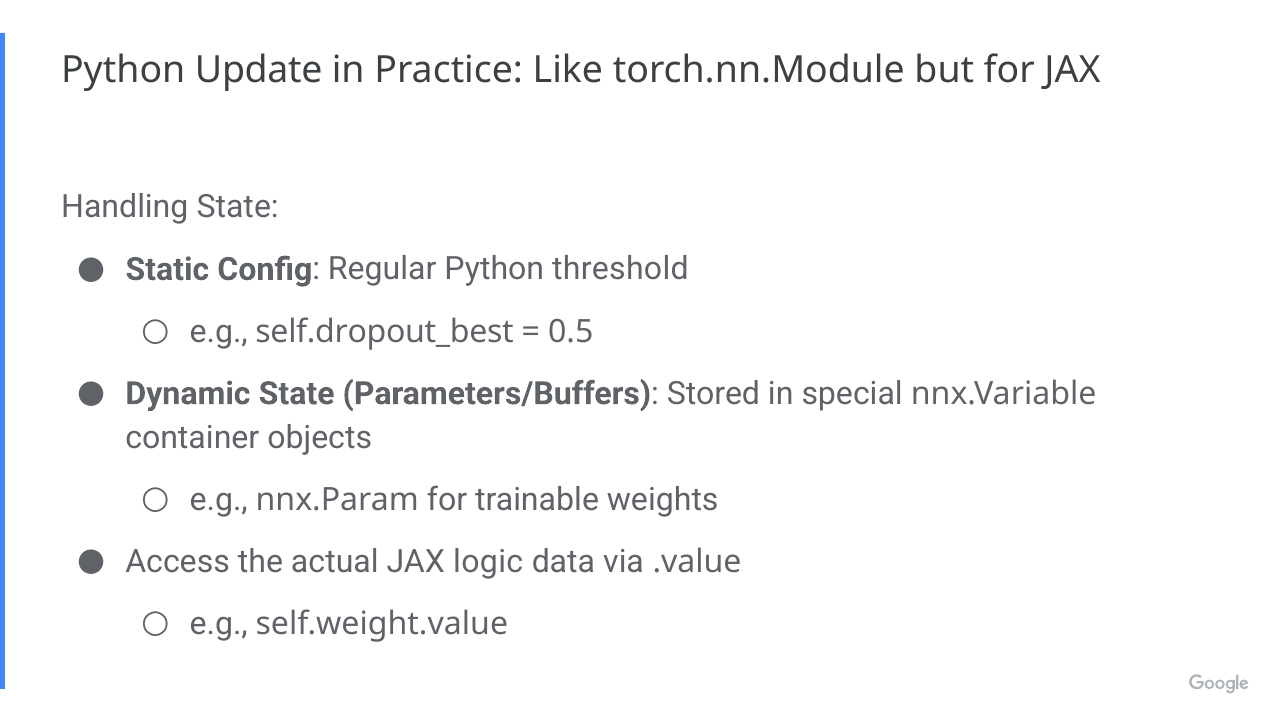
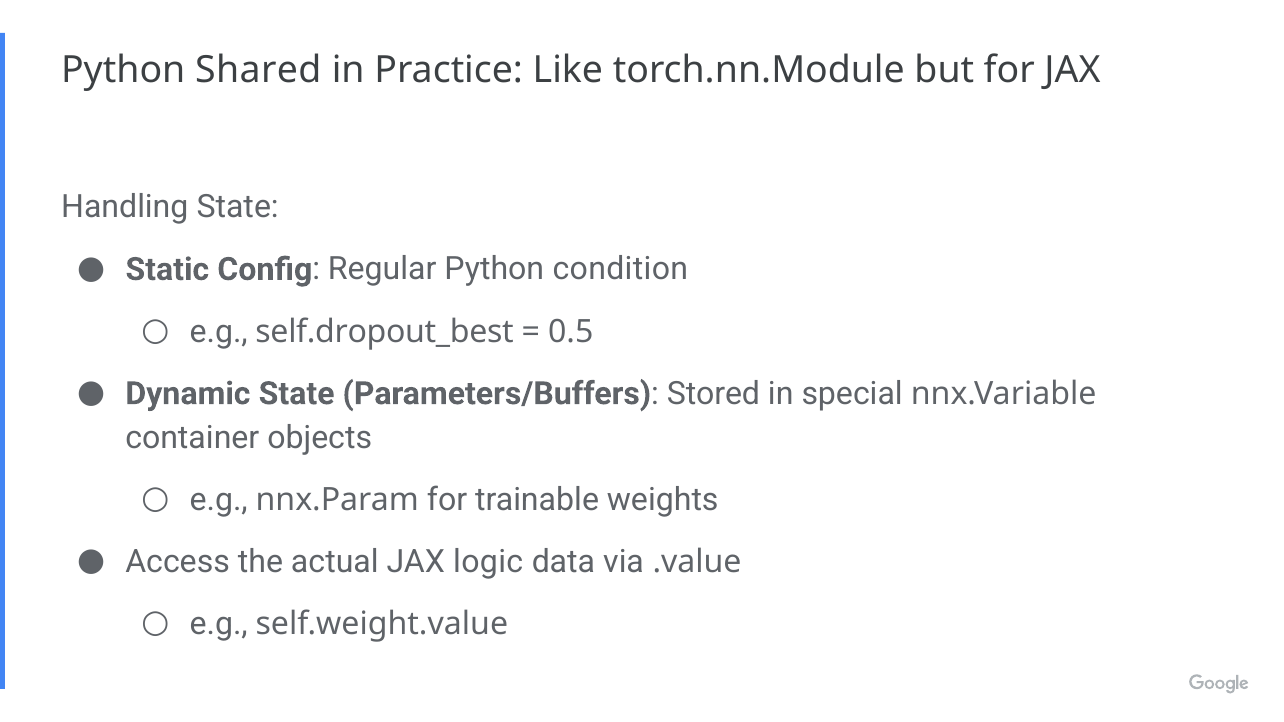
Update: Update -> Shared (258, 70)
threshold: threshold -> condition (620, 270)
